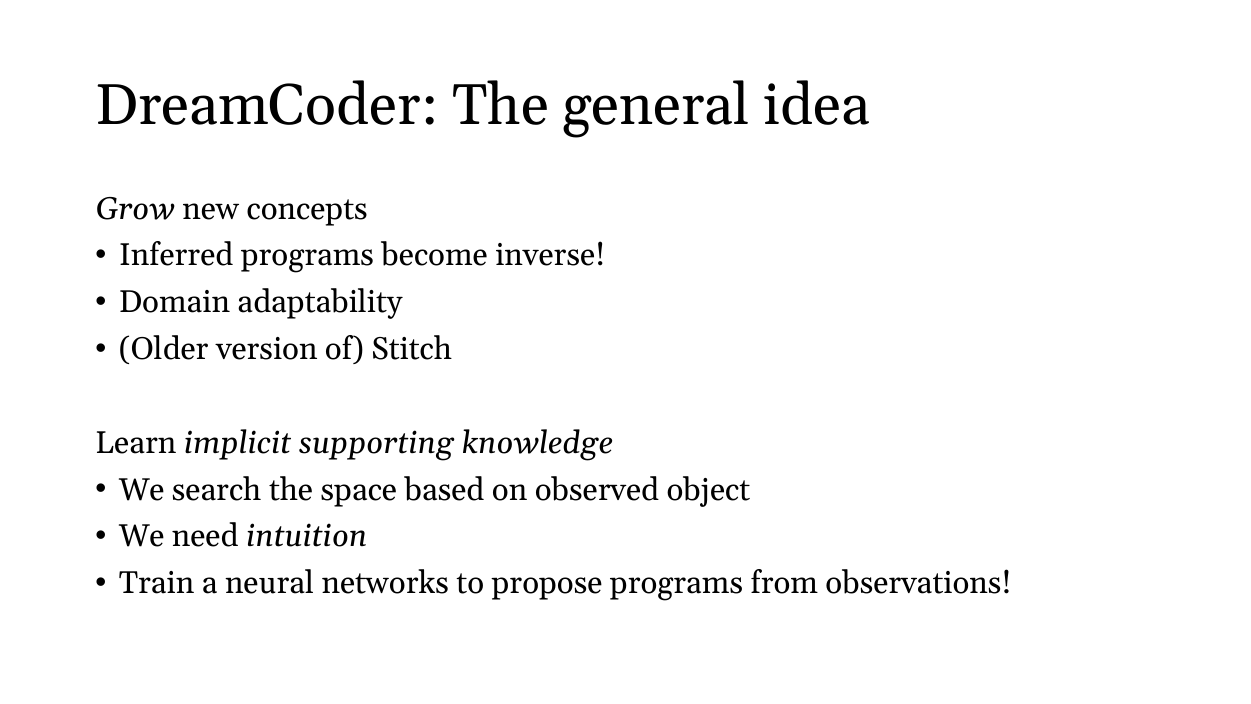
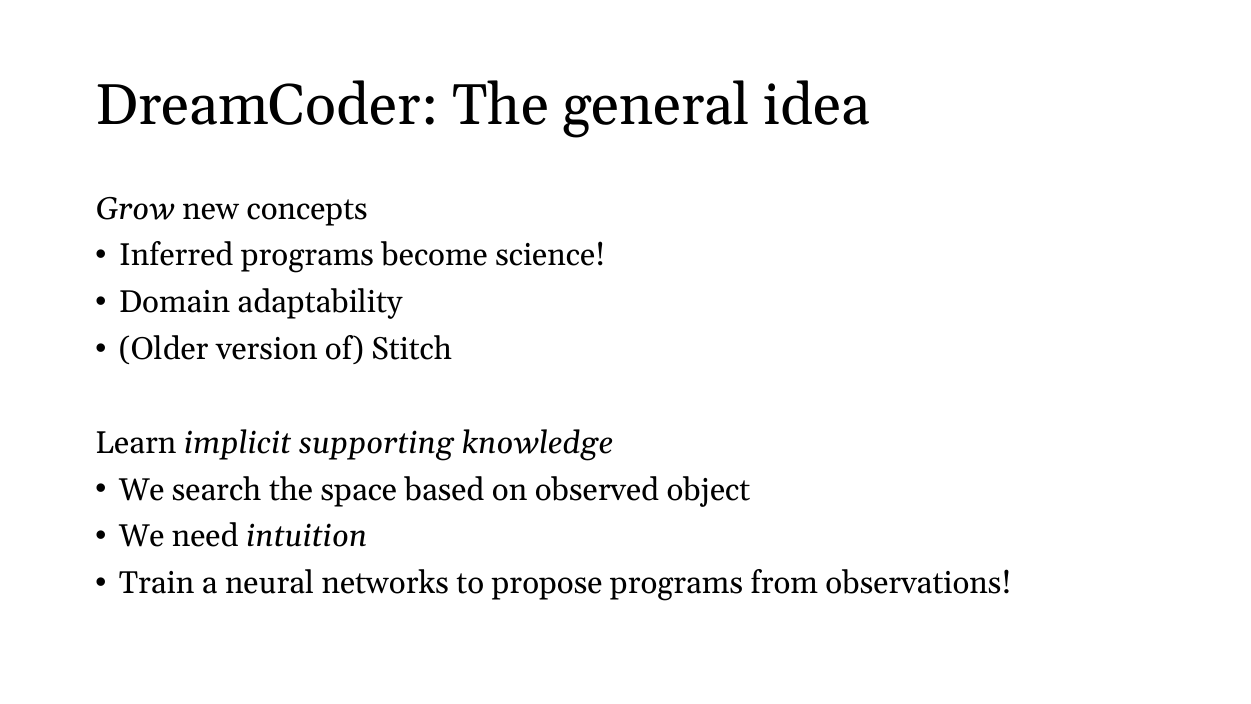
inverse: inverse -> science (550, 256)
